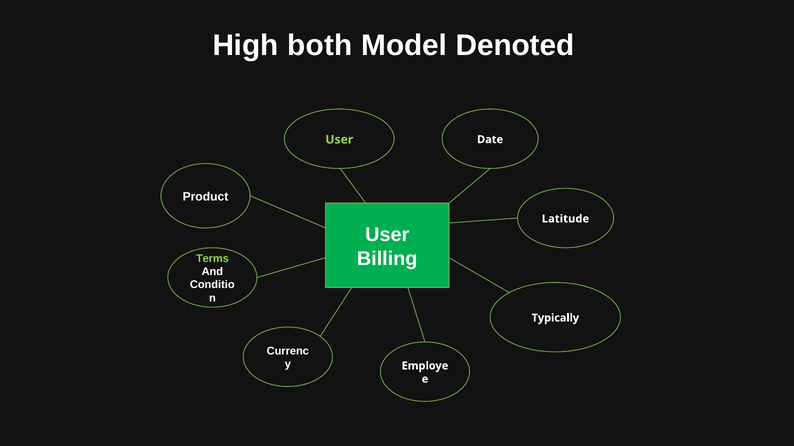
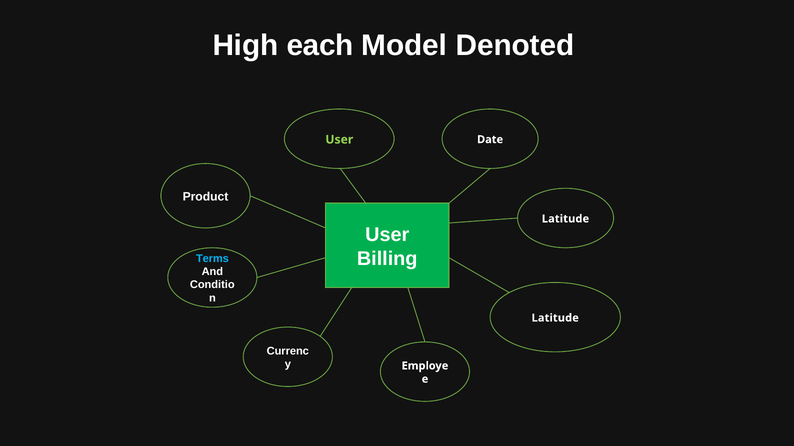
both: both -> each (320, 46)
Terms colour: light green -> light blue (212, 259)
Typically: Typically -> Latitude (555, 318)
